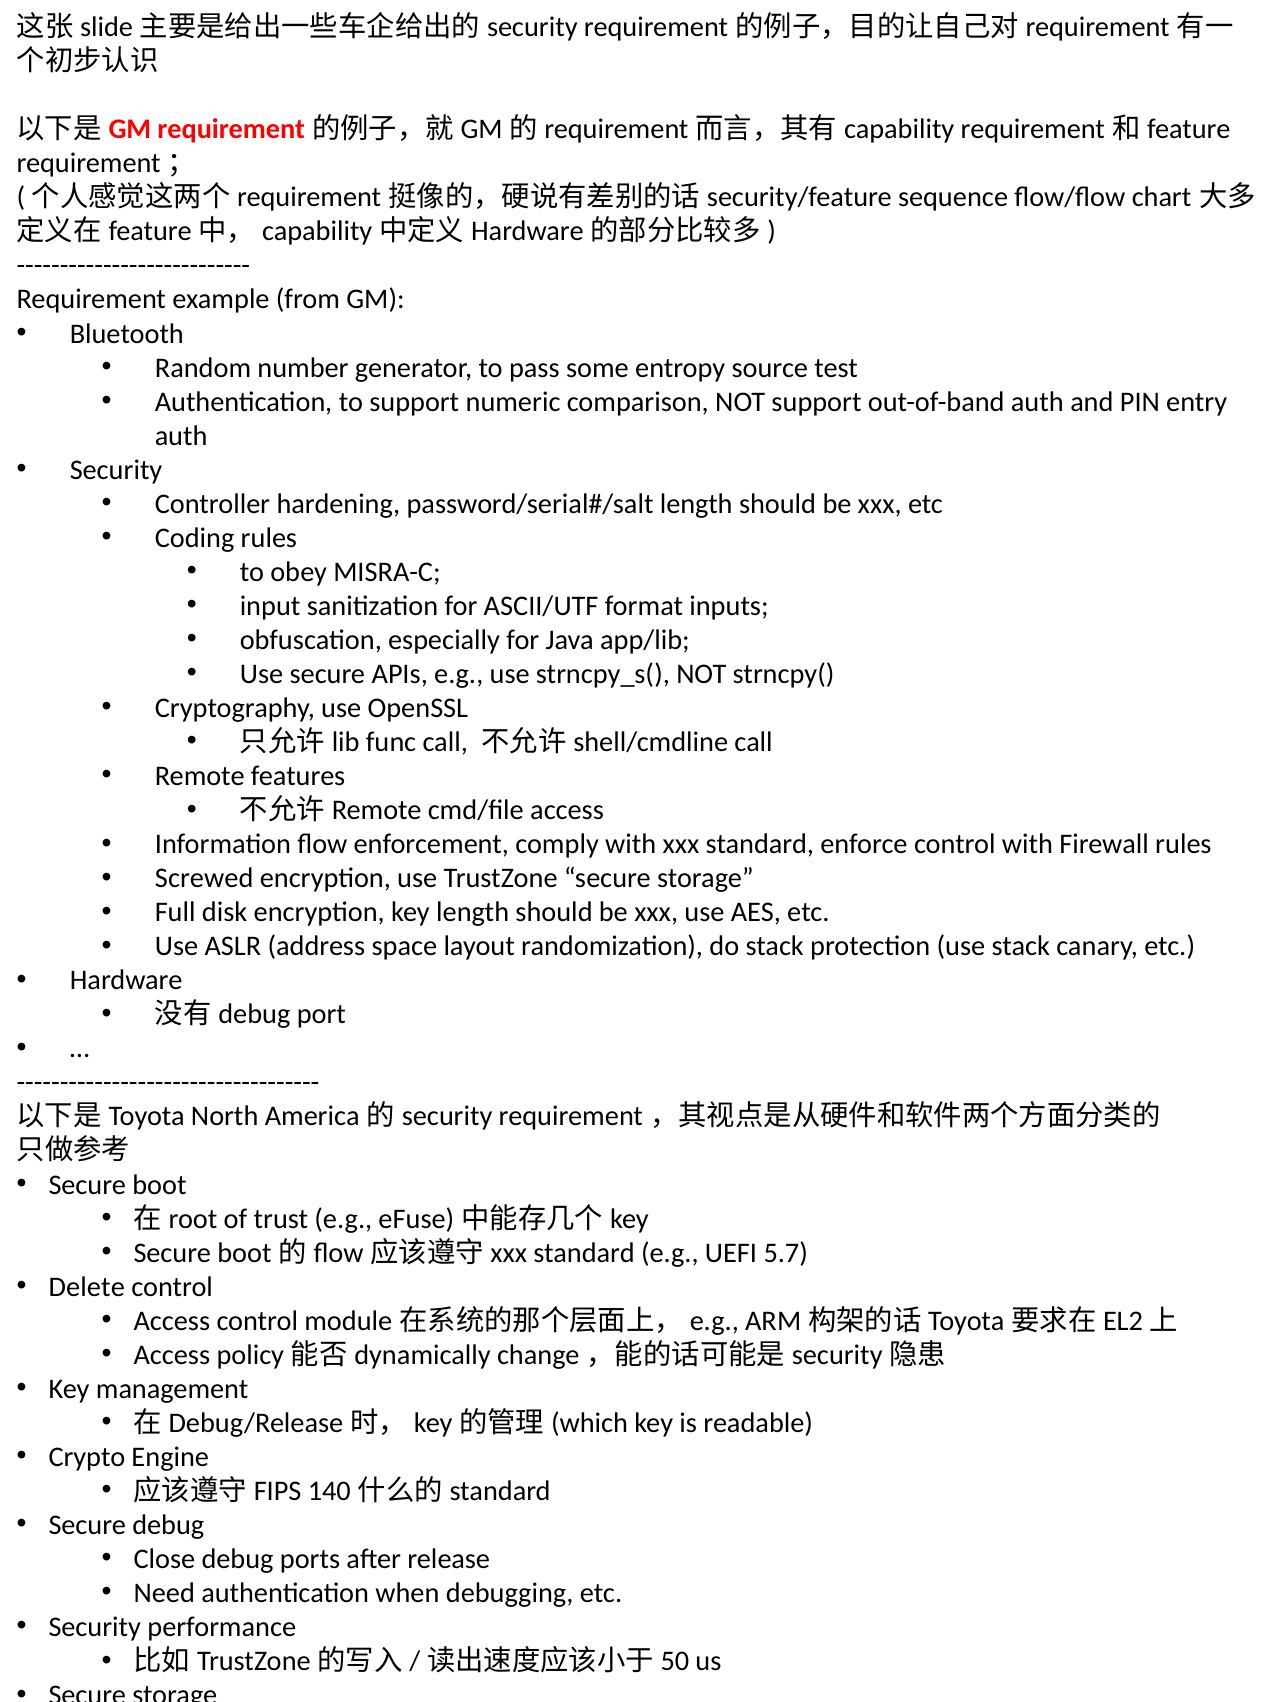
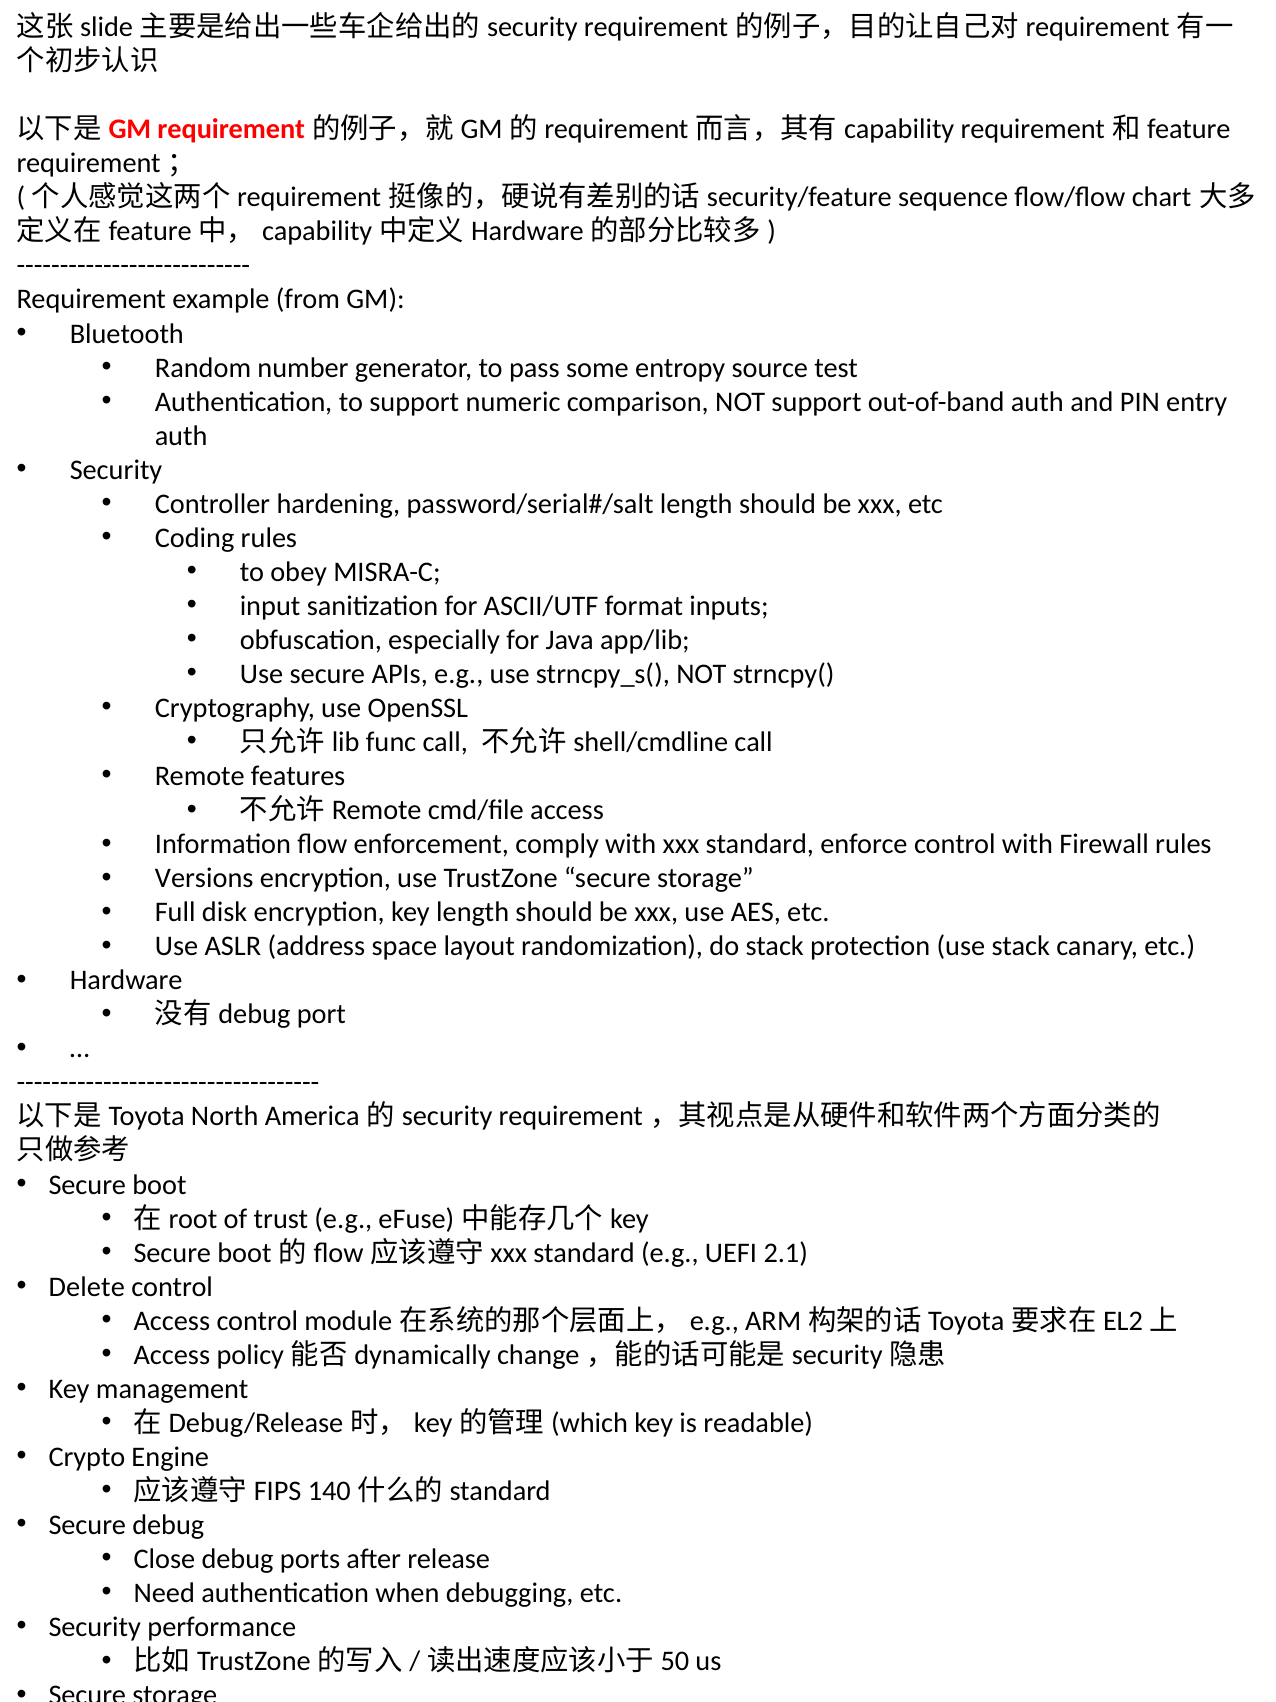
Screwed: Screwed -> Versions (204, 878)
5.7: 5.7 -> 2.1 (786, 1252)
